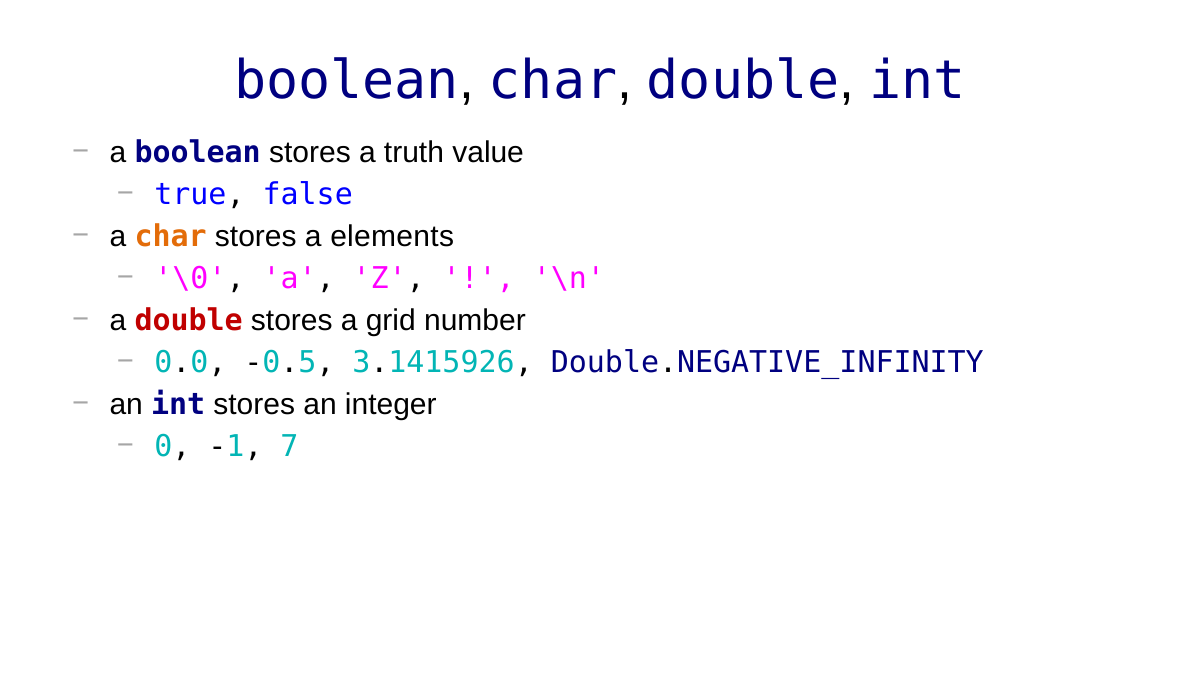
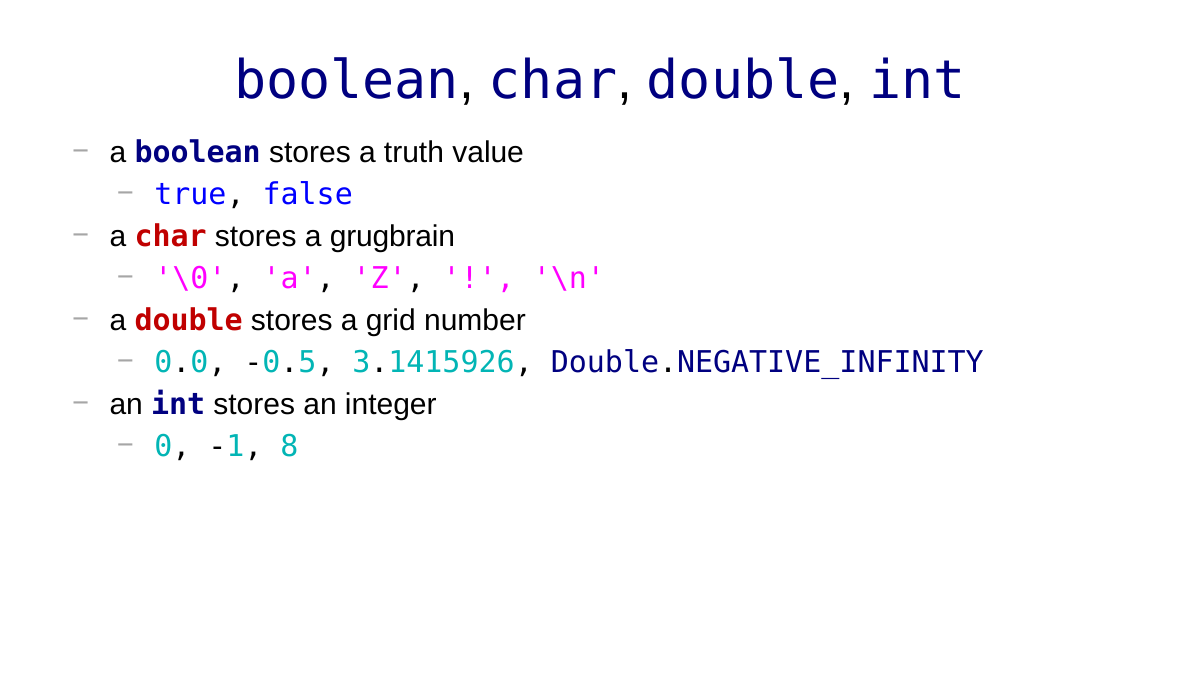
char colour: orange -> red (171, 237)
elements: elements -> grugbrain (392, 237)
7: 7 -> 8 (290, 447)
